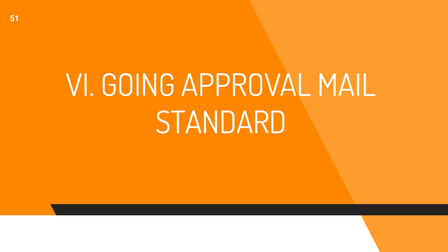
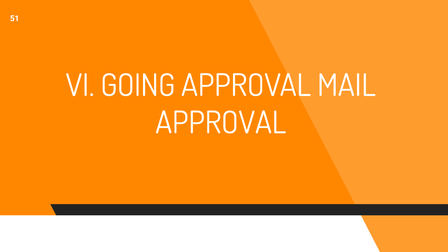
STANDARD: STANDARD -> APPROVAL (221, 123)
